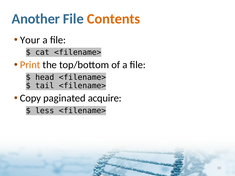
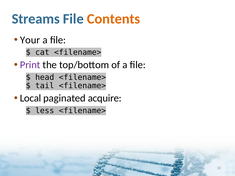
Another: Another -> Streams (36, 19)
Print colour: orange -> purple (30, 65)
Copy: Copy -> Local (30, 98)
